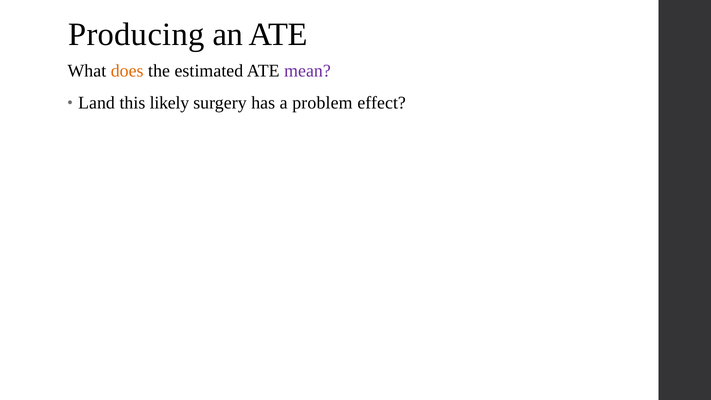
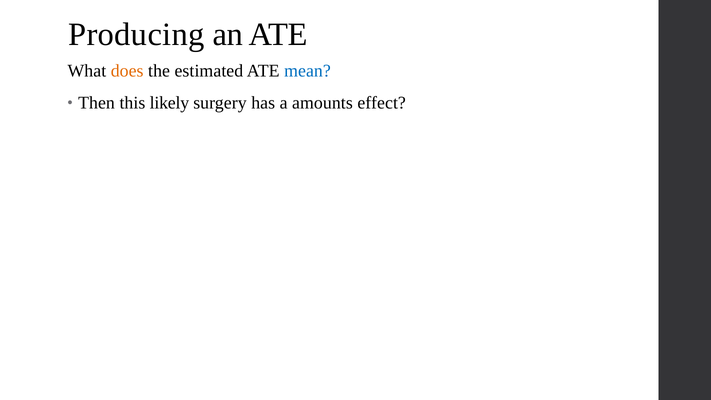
mean colour: purple -> blue (307, 71)
Land: Land -> Then (97, 103)
problem: problem -> amounts (322, 103)
